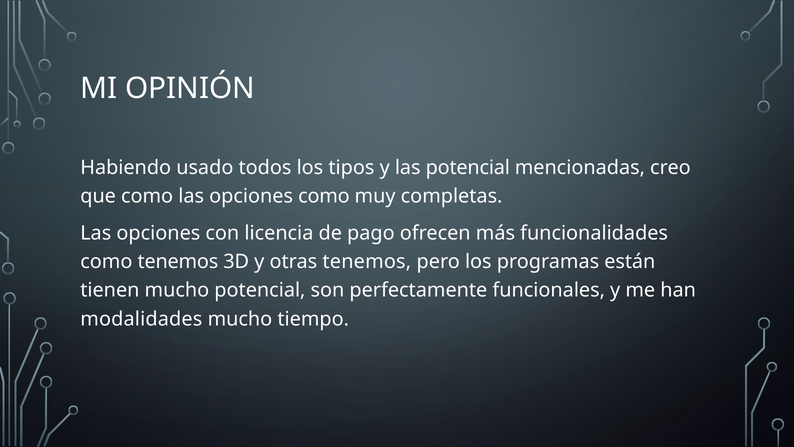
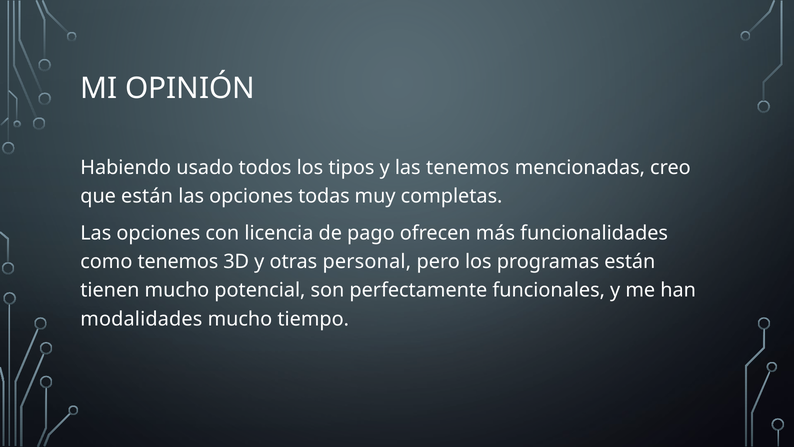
las potencial: potencial -> tenemos (468, 168)
que como: como -> están (147, 196)
opciones como: como -> todas (324, 196)
otras tenemos: tenemos -> personal (367, 262)
